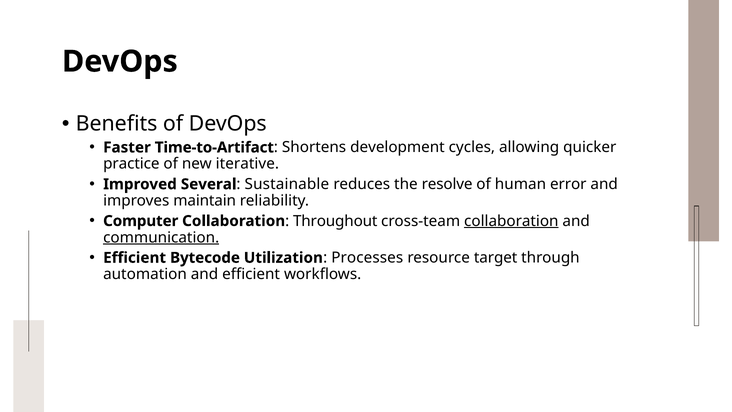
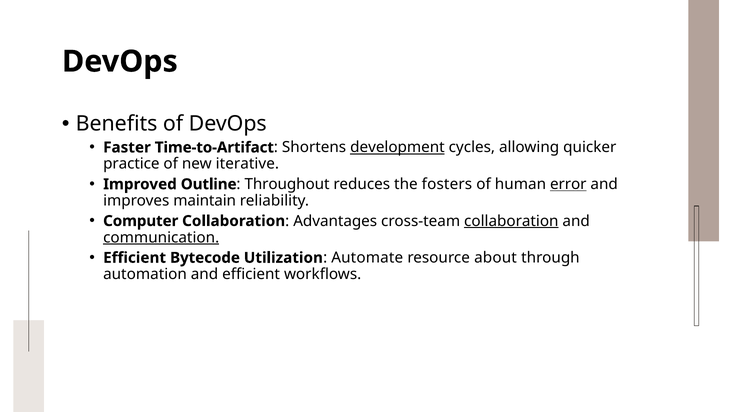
development underline: none -> present (397, 147)
Several: Several -> Outline (209, 184)
Sustainable: Sustainable -> Throughout (287, 184)
resolve: resolve -> fosters (447, 184)
error underline: none -> present (568, 184)
Throughout: Throughout -> Advantages (335, 221)
Processes: Processes -> Automate (367, 258)
target: target -> about (495, 258)
